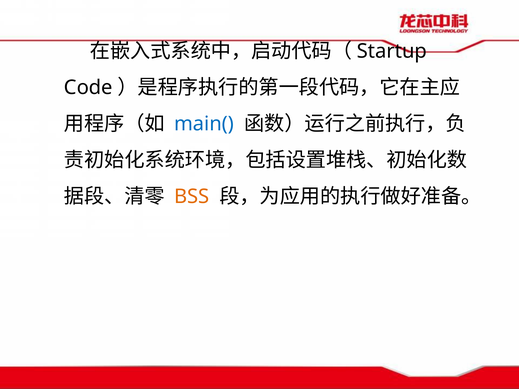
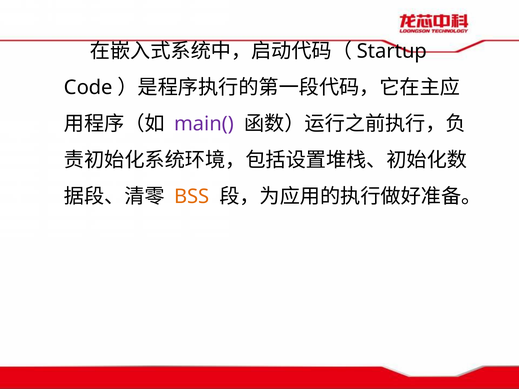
main( colour: blue -> purple (204, 124)
